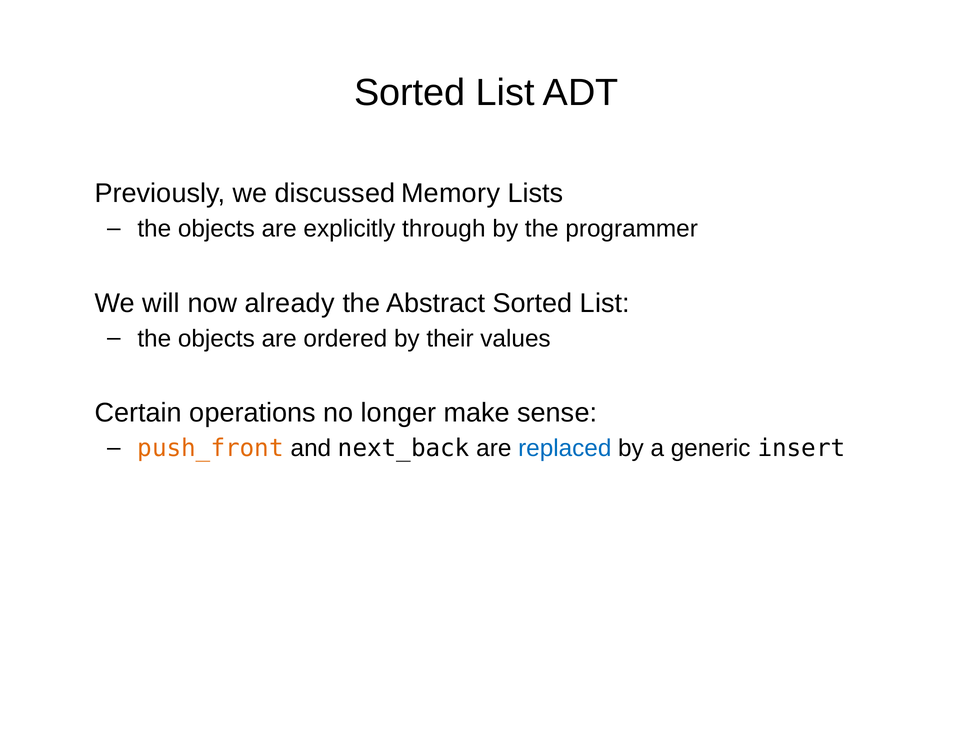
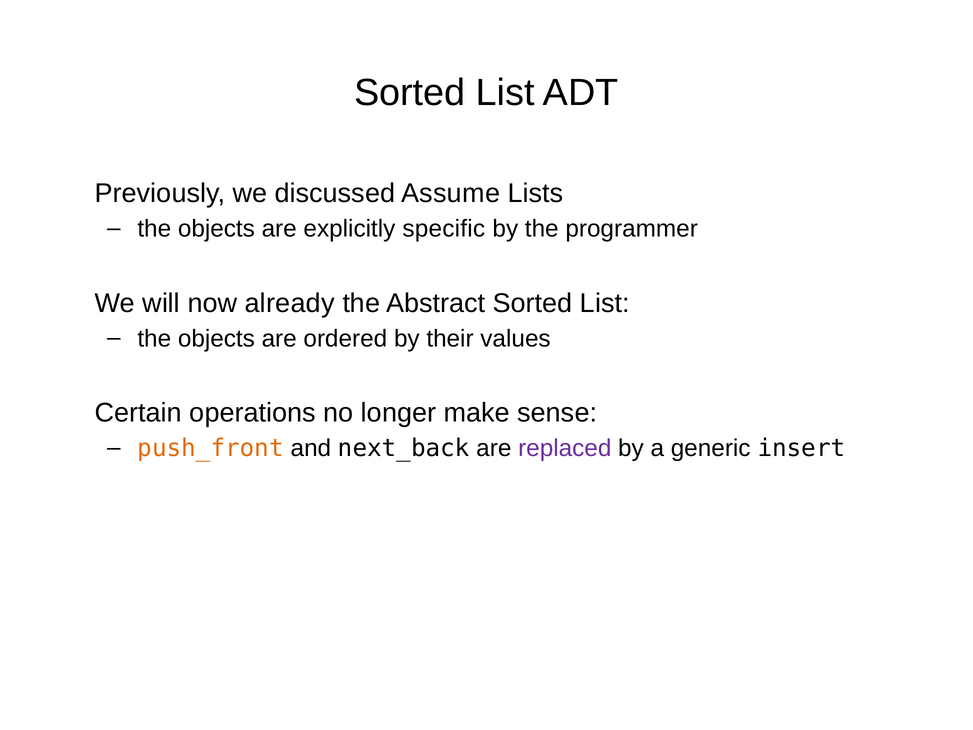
Memory: Memory -> Assume (451, 193)
through: through -> specific (444, 229)
replaced colour: blue -> purple (565, 448)
